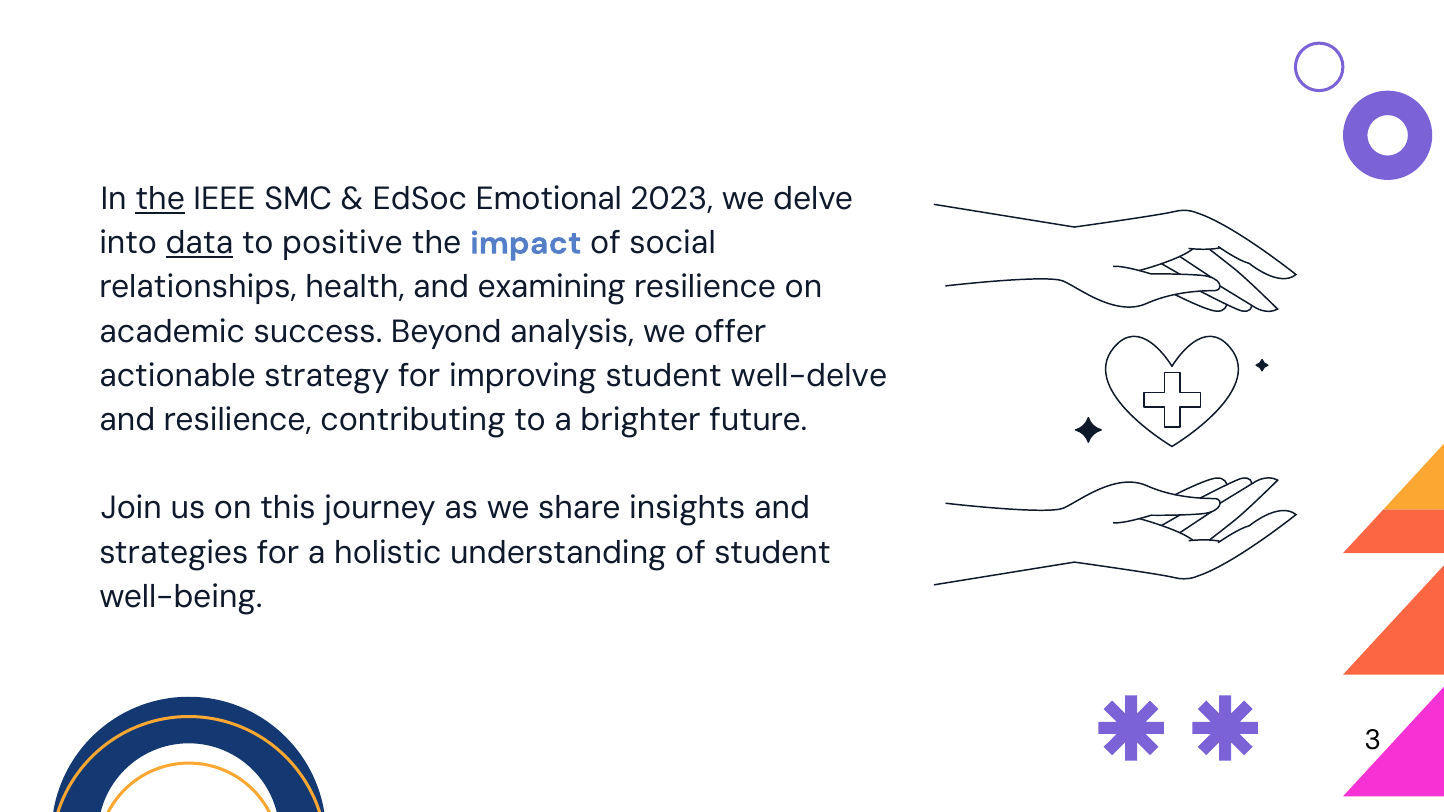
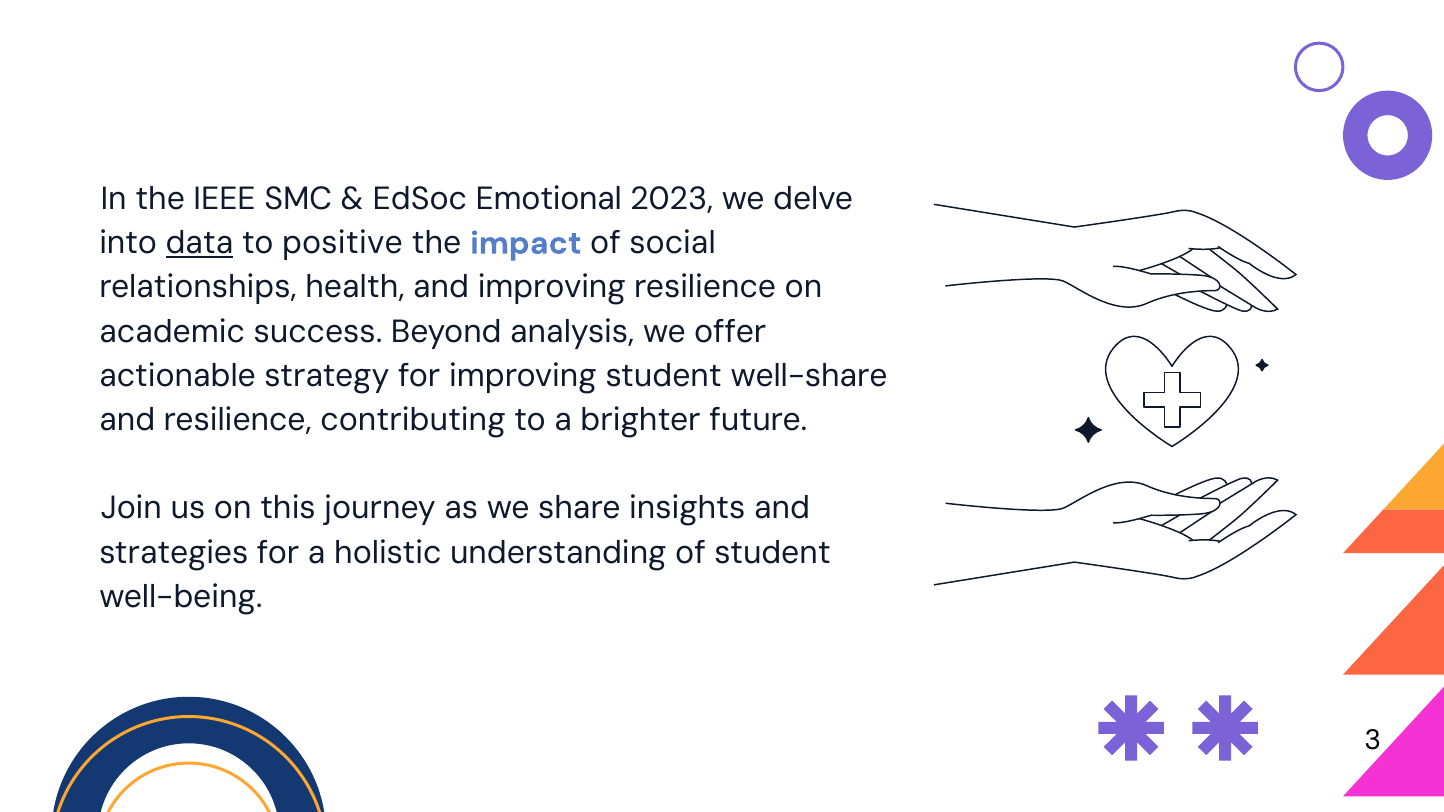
the underline: present -> none (160, 199)
and examining: examining -> improving (552, 287)
well-delve: well-delve -> well-share (809, 376)
